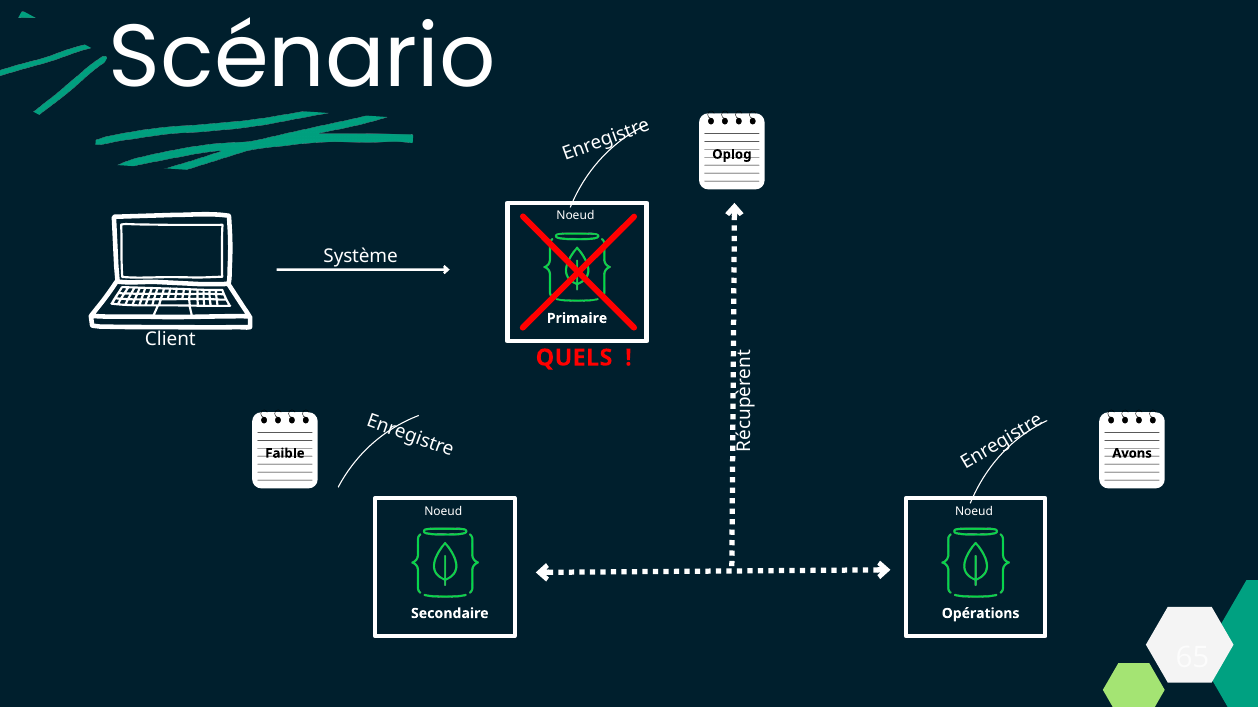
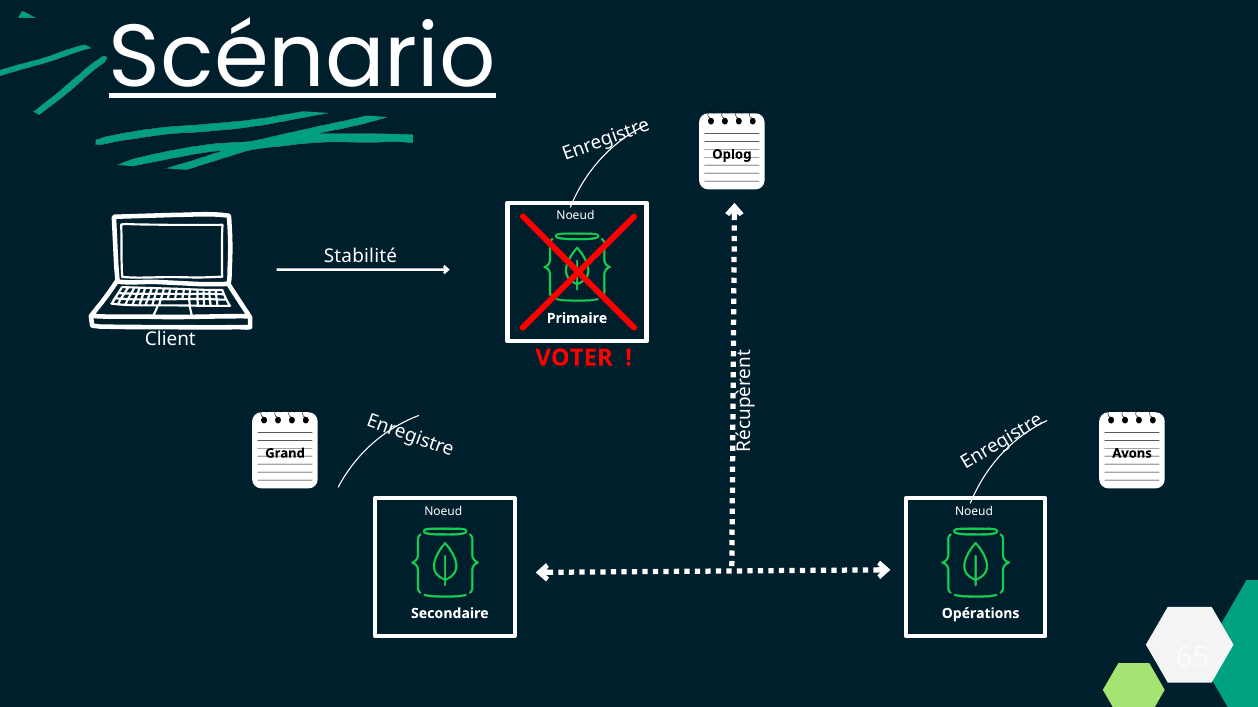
Scénario underline: none -> present (302, 58)
Système: Système -> Stabilité (360, 257)
QUELS: QUELS -> VOTER (574, 358)
Faible: Faible -> Grand (285, 454)
